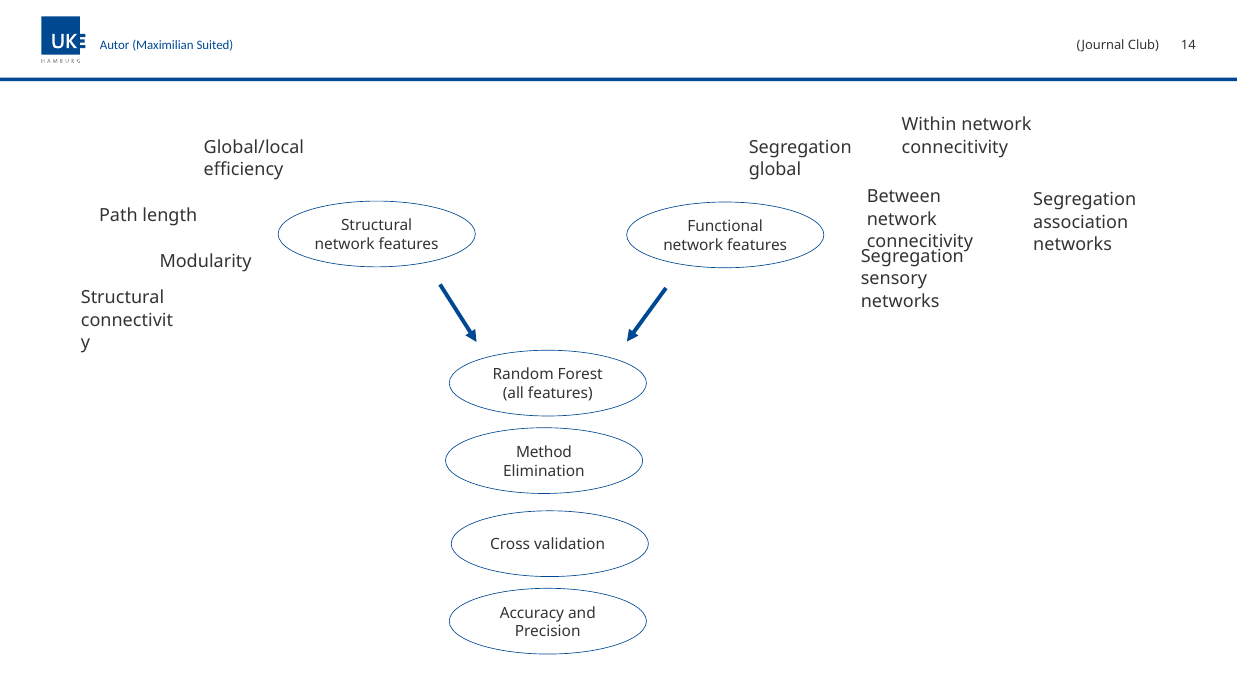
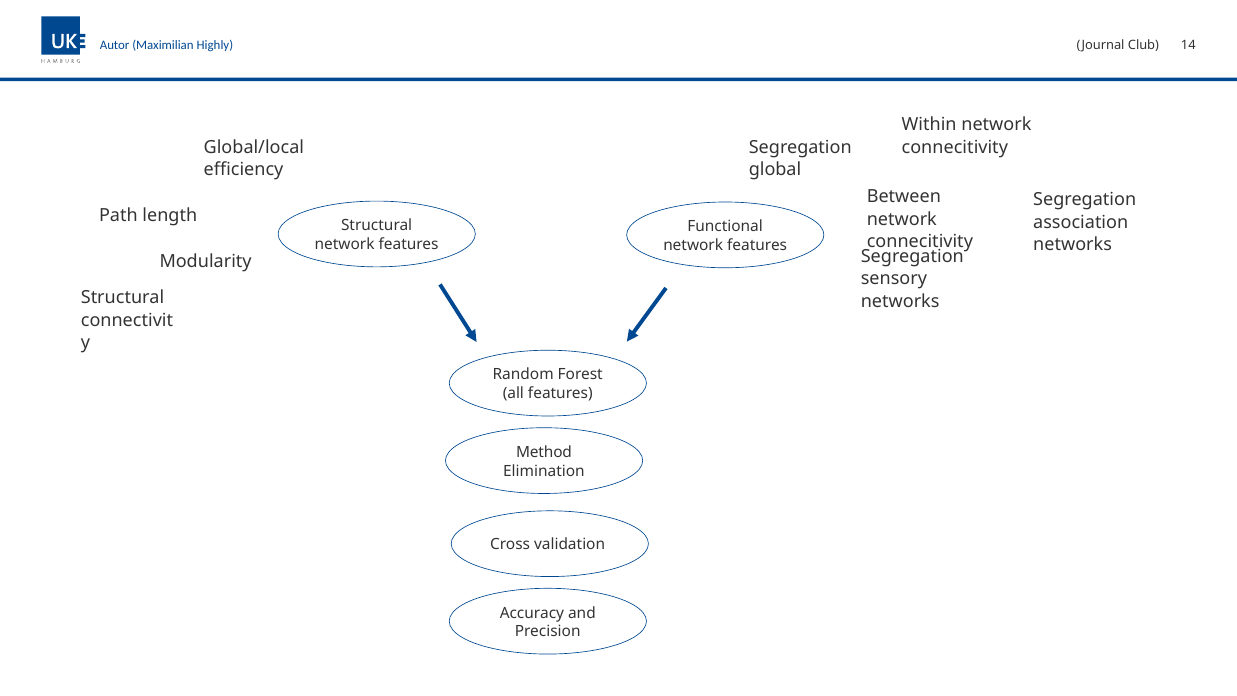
Suited: Suited -> Highly (215, 45)
